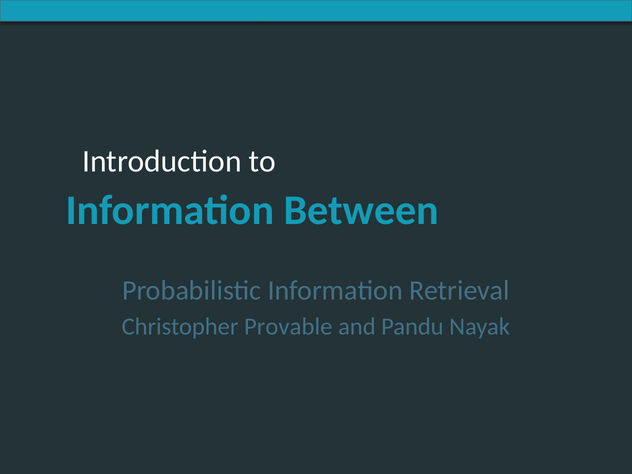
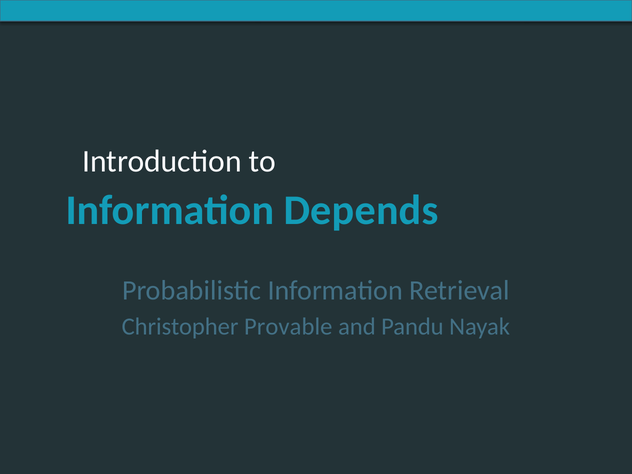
Between: Between -> Depends (361, 210)
